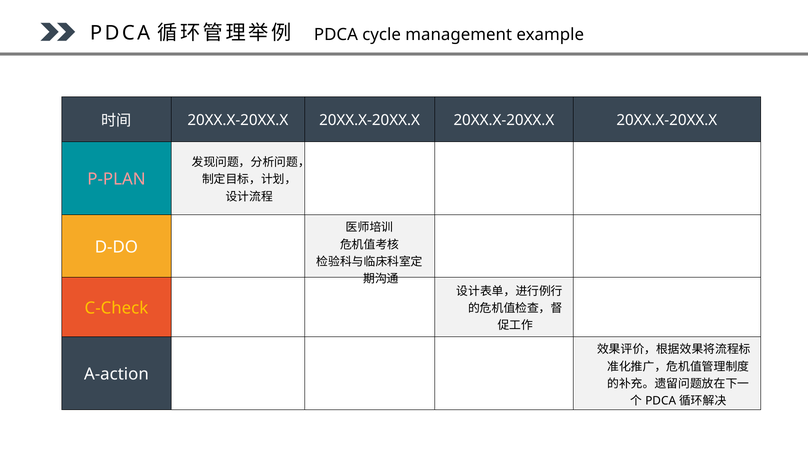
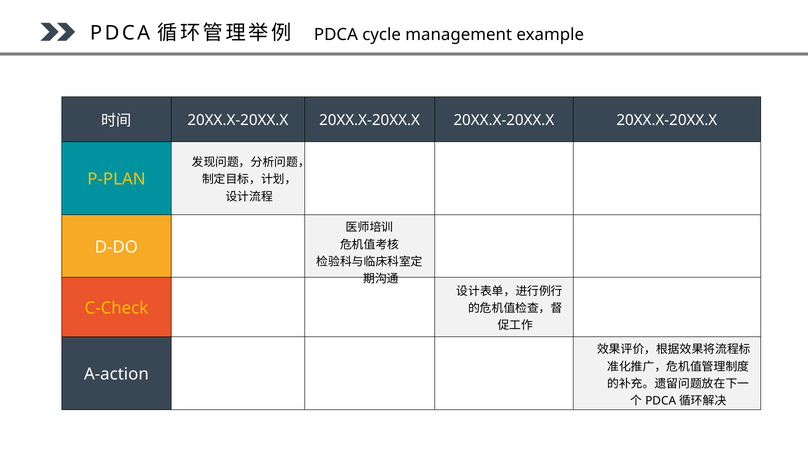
P-PLAN colour: pink -> yellow (116, 180)
